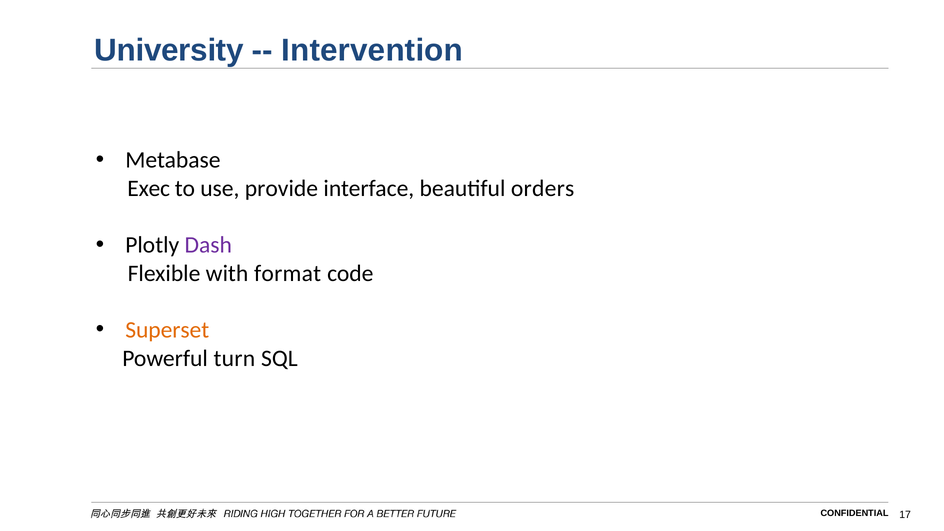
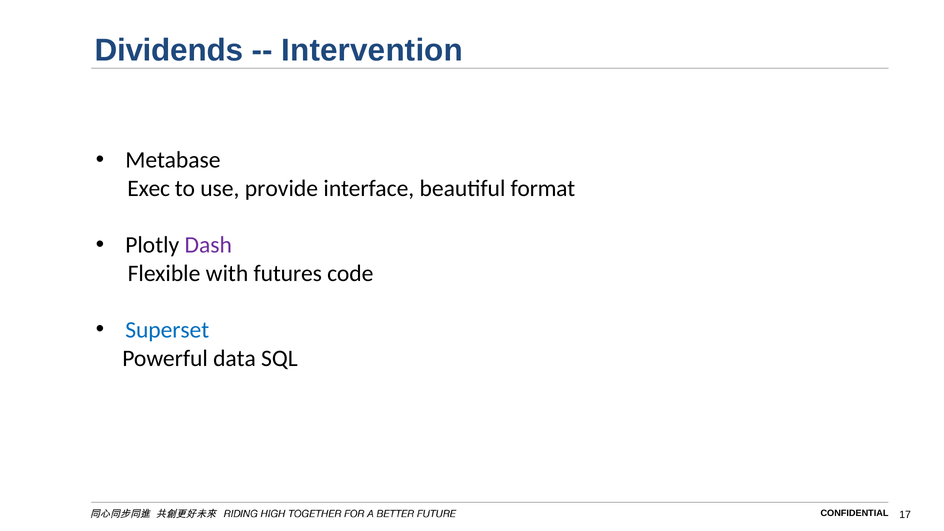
University: University -> Dividends (169, 50)
orders: orders -> format (543, 188)
format: format -> futures (288, 273)
Superset colour: orange -> blue (167, 330)
turn: turn -> data (235, 358)
